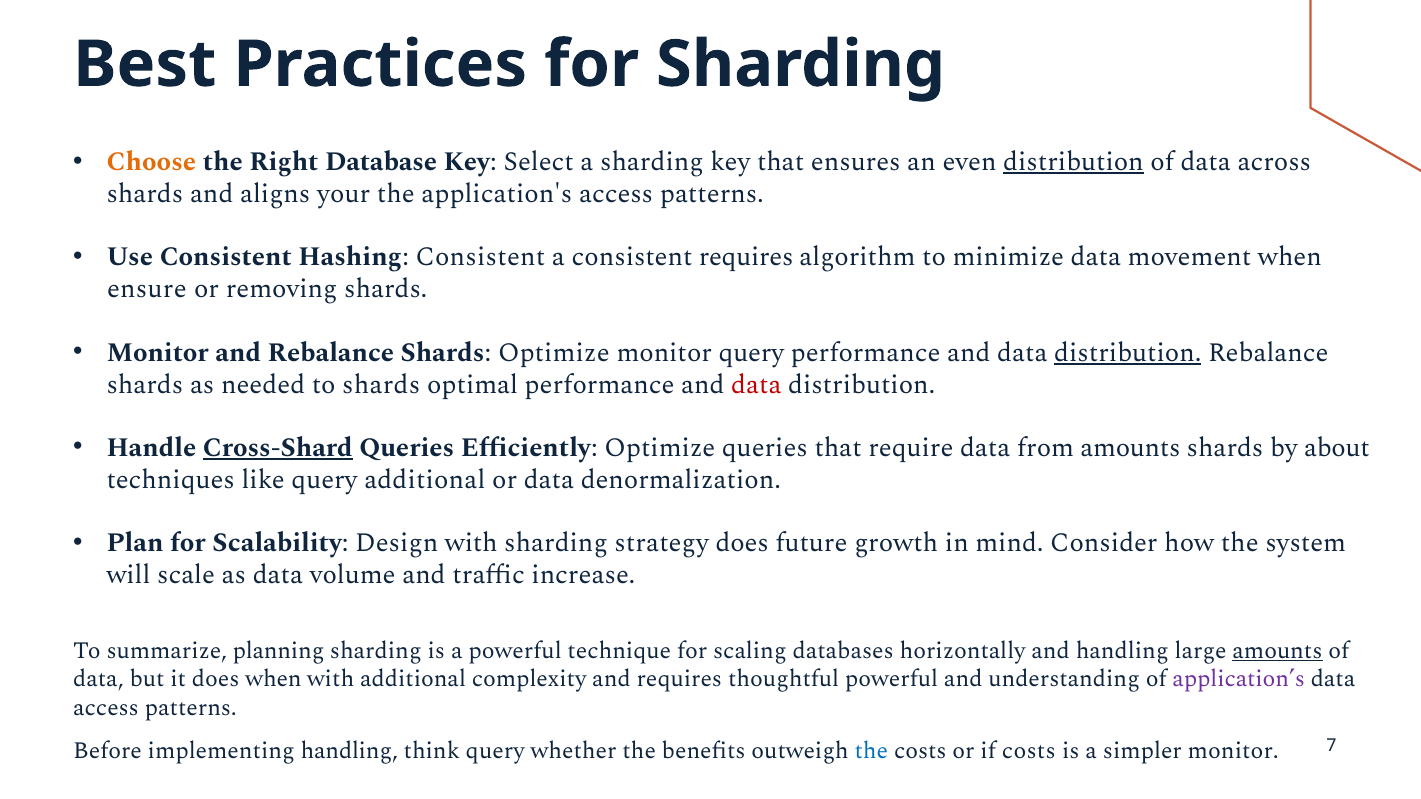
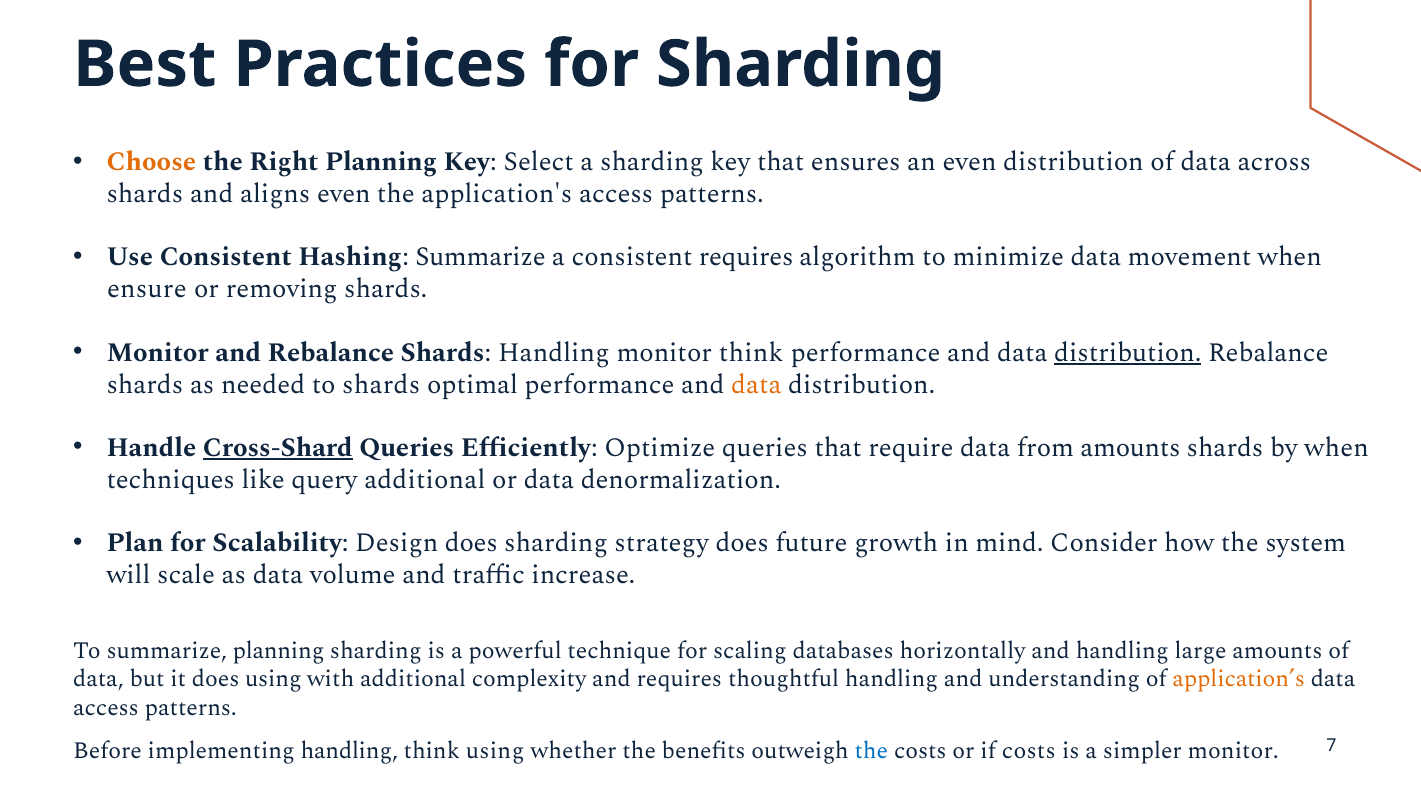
Right Database: Database -> Planning (381, 162)
distribution underline: present -> none (1073, 162)
aligns your: your -> even (344, 194)
Hashing Consistent: Consistent -> Summarize (481, 257)
Shards Optimize: Optimize -> Handling (554, 352)
monitor query: query -> think (751, 352)
data colour: red -> orange (756, 384)
by about: about -> when (1337, 448)
Design with: with -> does (471, 543)
amounts underline: present -> none (1277, 651)
does when: when -> using (273, 679)
thoughtful powerful: powerful -> handling (892, 679)
application’s colour: purple -> orange (1239, 679)
think query: query -> using (495, 751)
